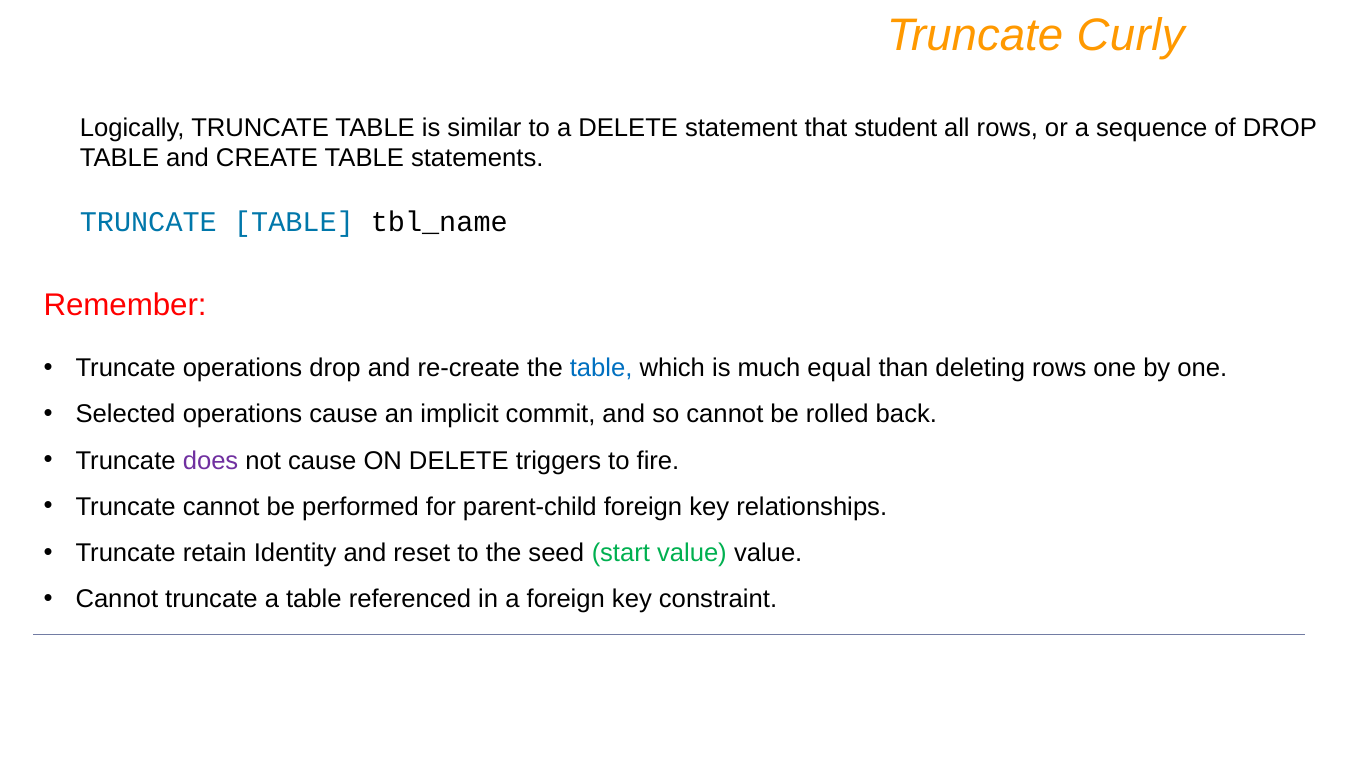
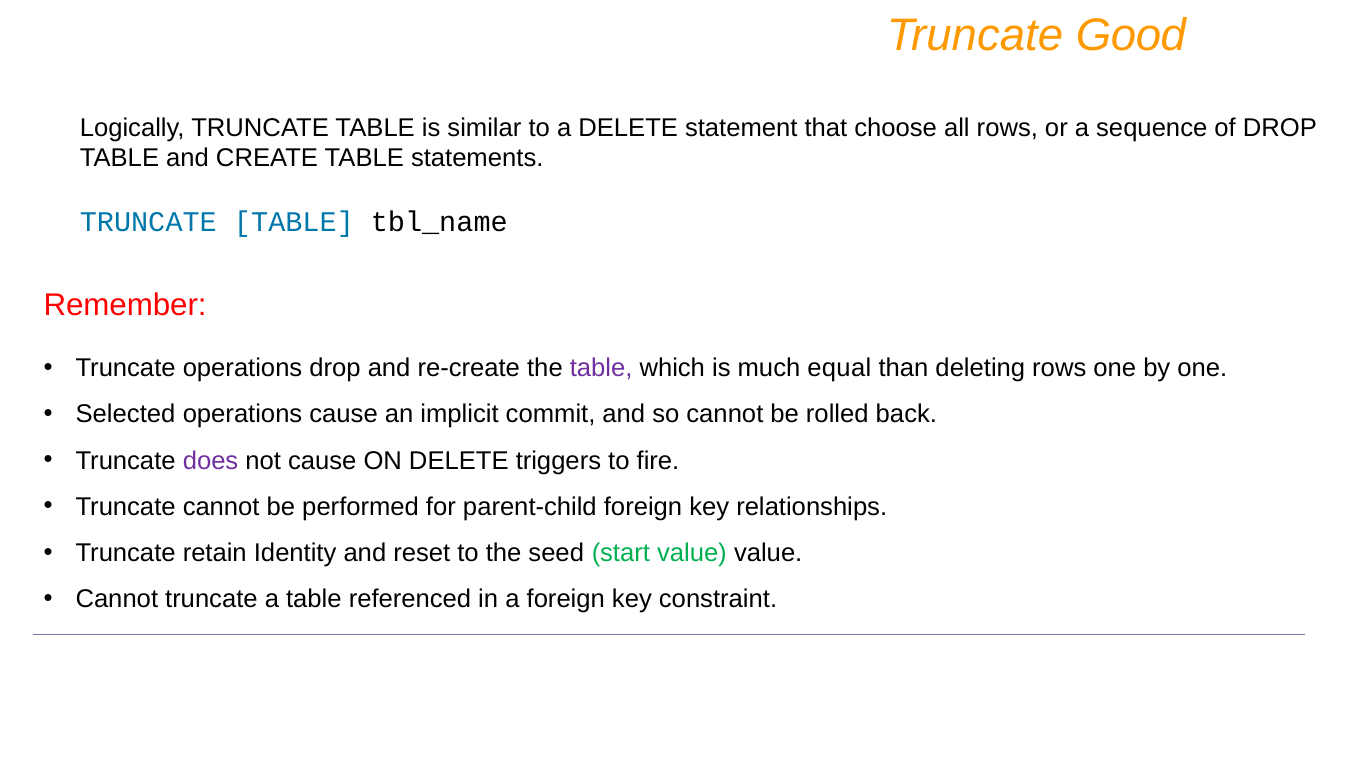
Curly: Curly -> Good (1131, 36)
student: student -> choose (896, 128)
table colour: blue -> purple (601, 368)
